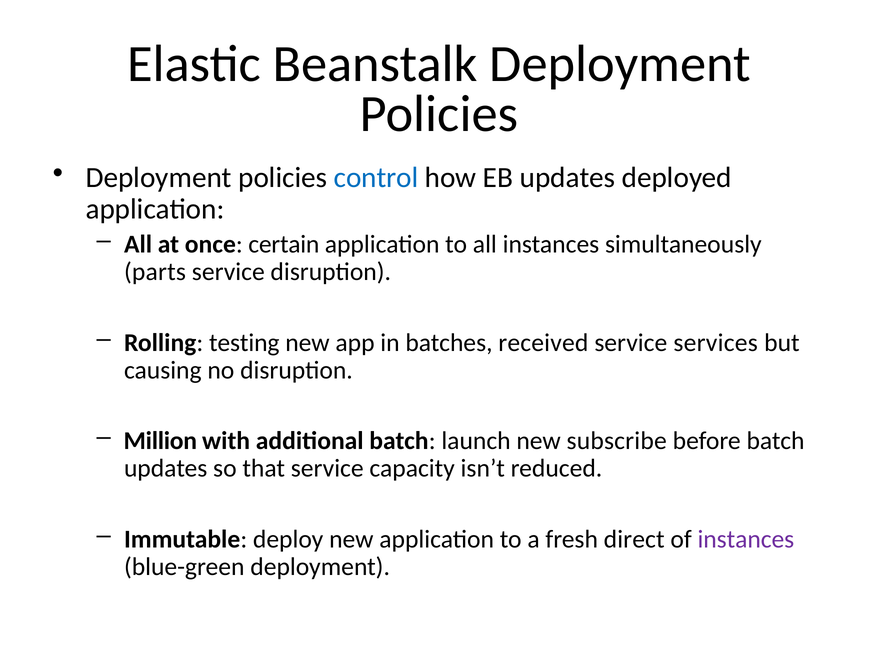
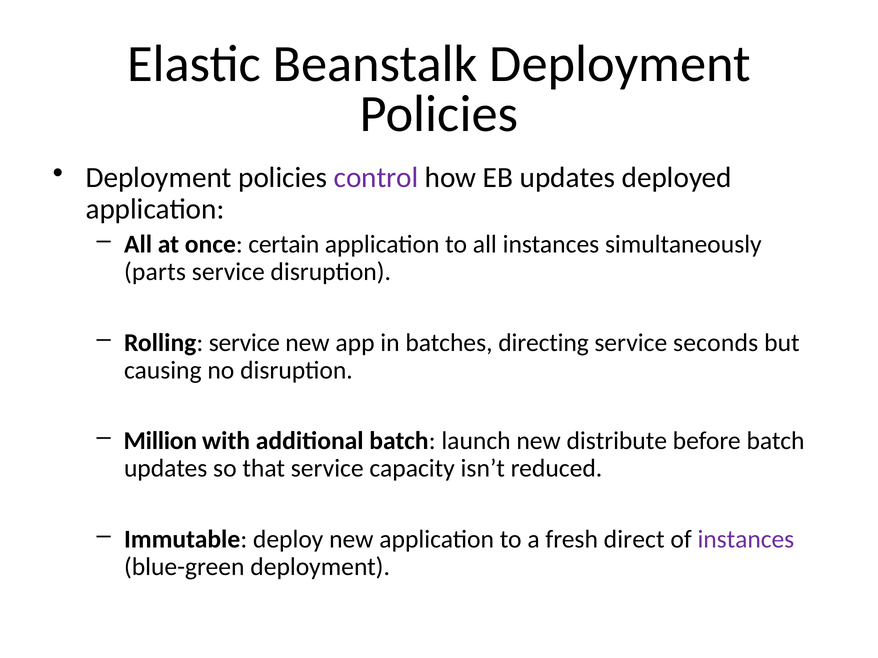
control colour: blue -> purple (376, 178)
Rolling testing: testing -> service (244, 343)
received: received -> directing (544, 343)
services: services -> seconds (716, 343)
subscribe: subscribe -> distribute (617, 441)
